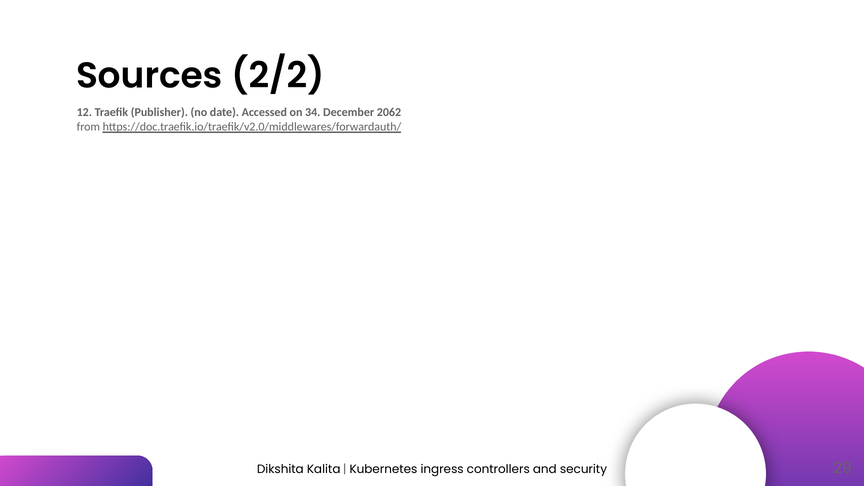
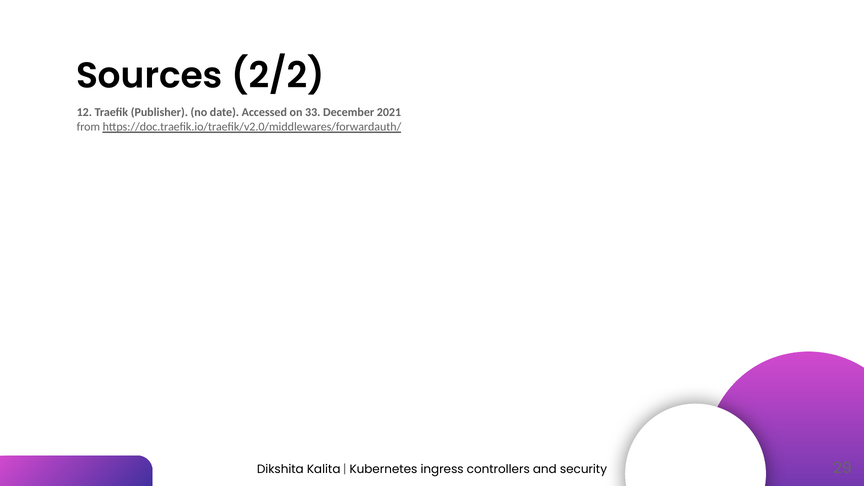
34: 34 -> 33 (313, 113)
2062: 2062 -> 2021 (389, 113)
